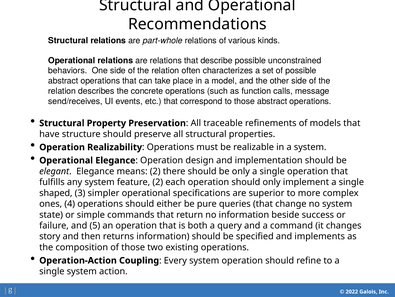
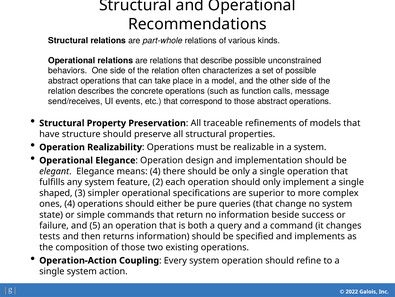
means 2: 2 -> 4 (155, 171)
story: story -> tests (50, 236)
